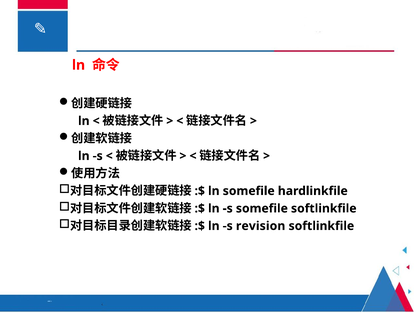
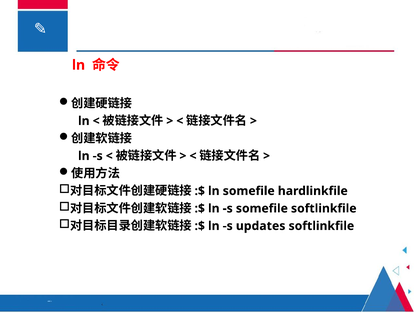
revision: revision -> updates (261, 226)
